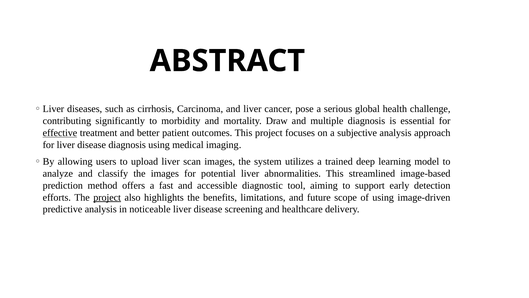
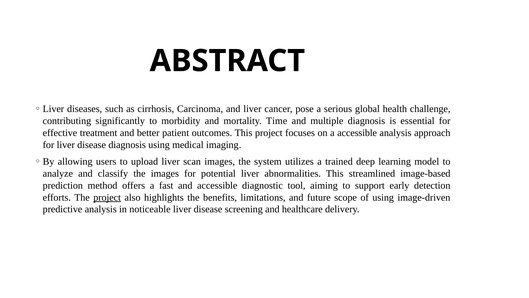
Draw: Draw -> Time (277, 121)
effective underline: present -> none (60, 133)
a subjective: subjective -> accessible (357, 133)
